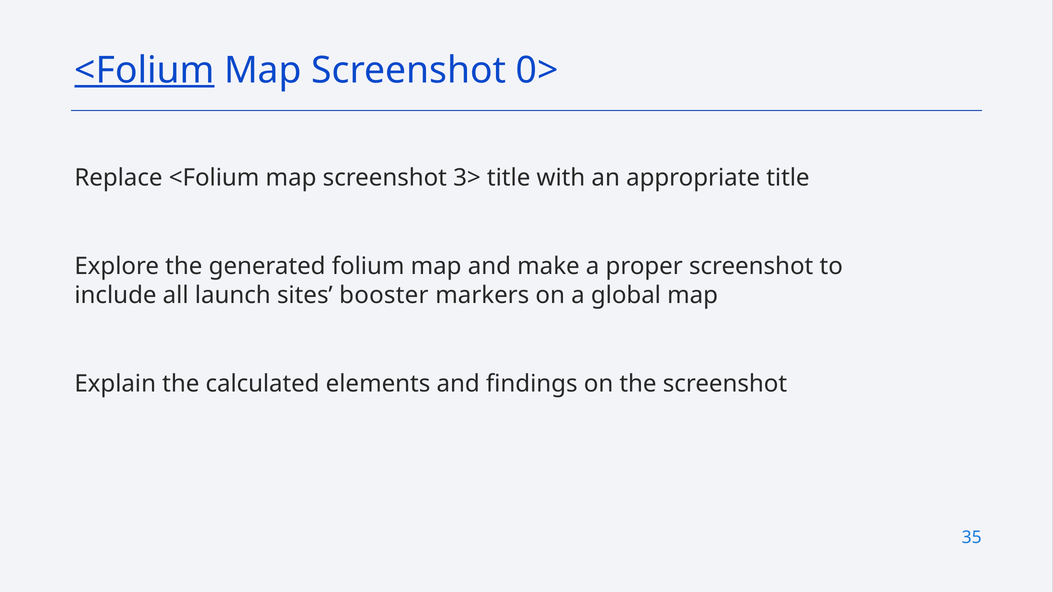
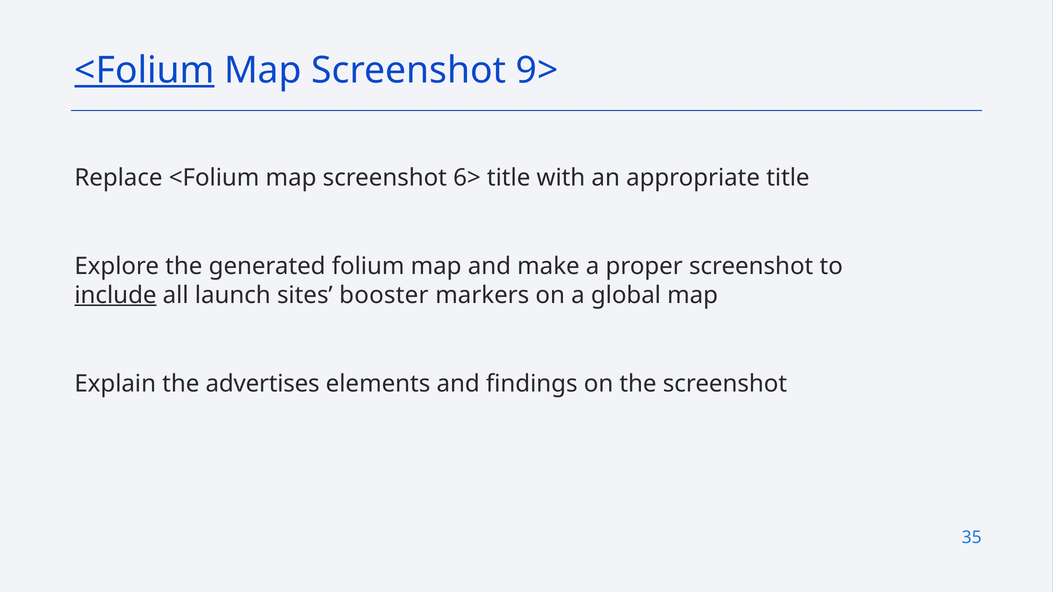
0>: 0> -> 9> (537, 70)
3>: 3> -> 6> (467, 178)
include underline: none -> present (115, 295)
calculated: calculated -> advertises (263, 384)
